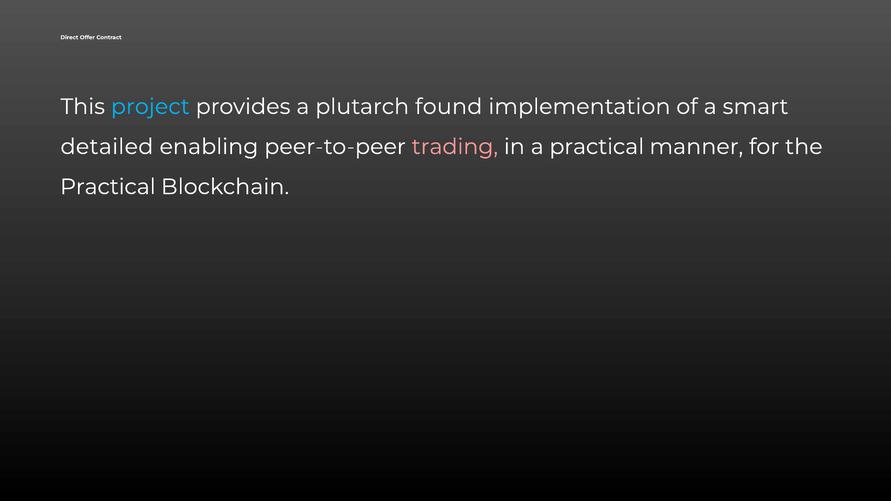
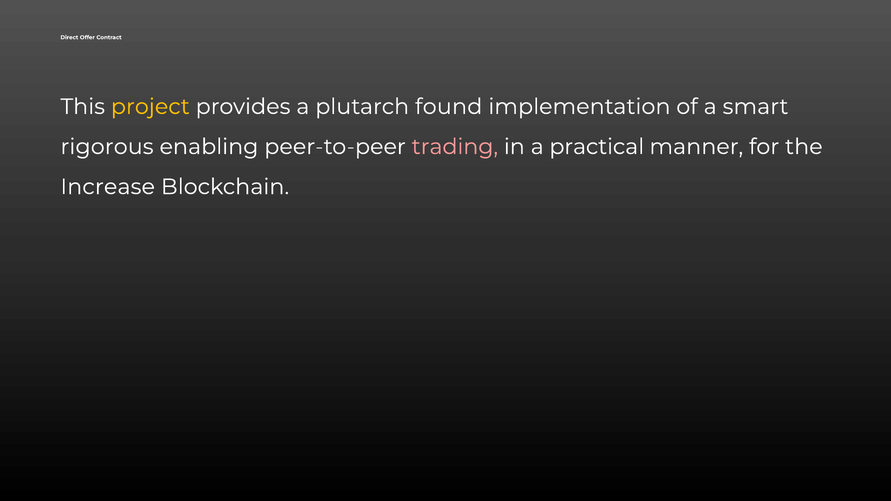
project colour: light blue -> yellow (150, 107)
detailed: detailed -> rigorous (107, 147)
Practical: Practical -> Increase (108, 187)
